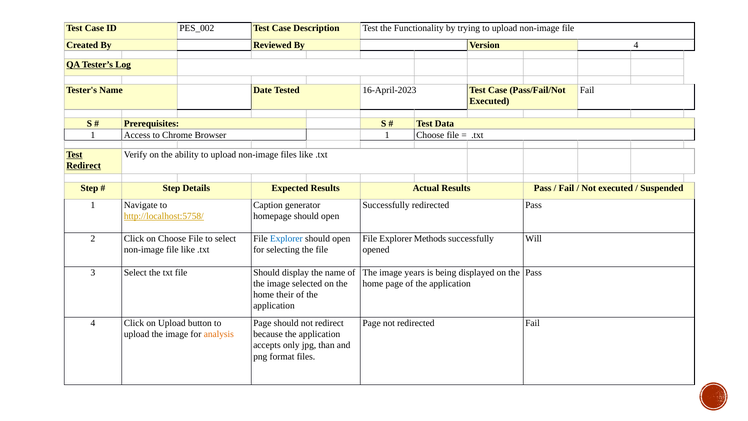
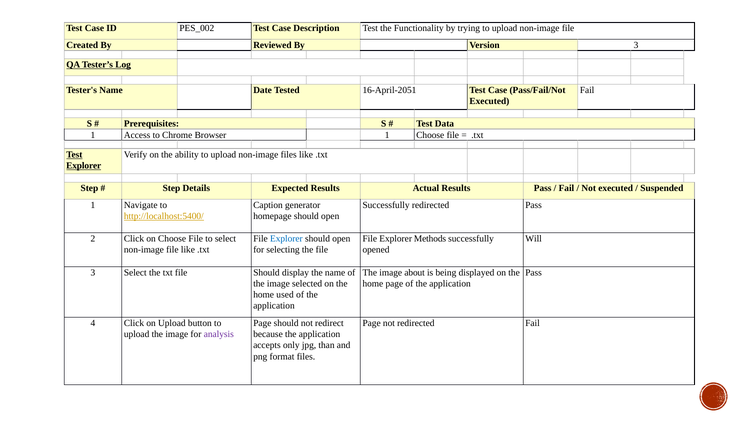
Version 4: 4 -> 3 (636, 45)
16-April-2023: 16-April-2023 -> 16-April-2051 (389, 90)
Redirect: Redirect -> Explorer (84, 165)
http://localhost:5758/: http://localhost:5758/ -> http://localhost:5400/ (164, 216)
years: years -> about (415, 272)
their: their -> used (285, 295)
analysis colour: orange -> purple (219, 334)
